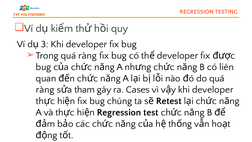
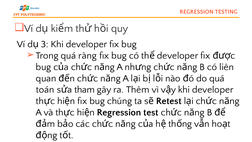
ràng: ràng -> toán (45, 89)
Cases: Cases -> Thêm (138, 89)
